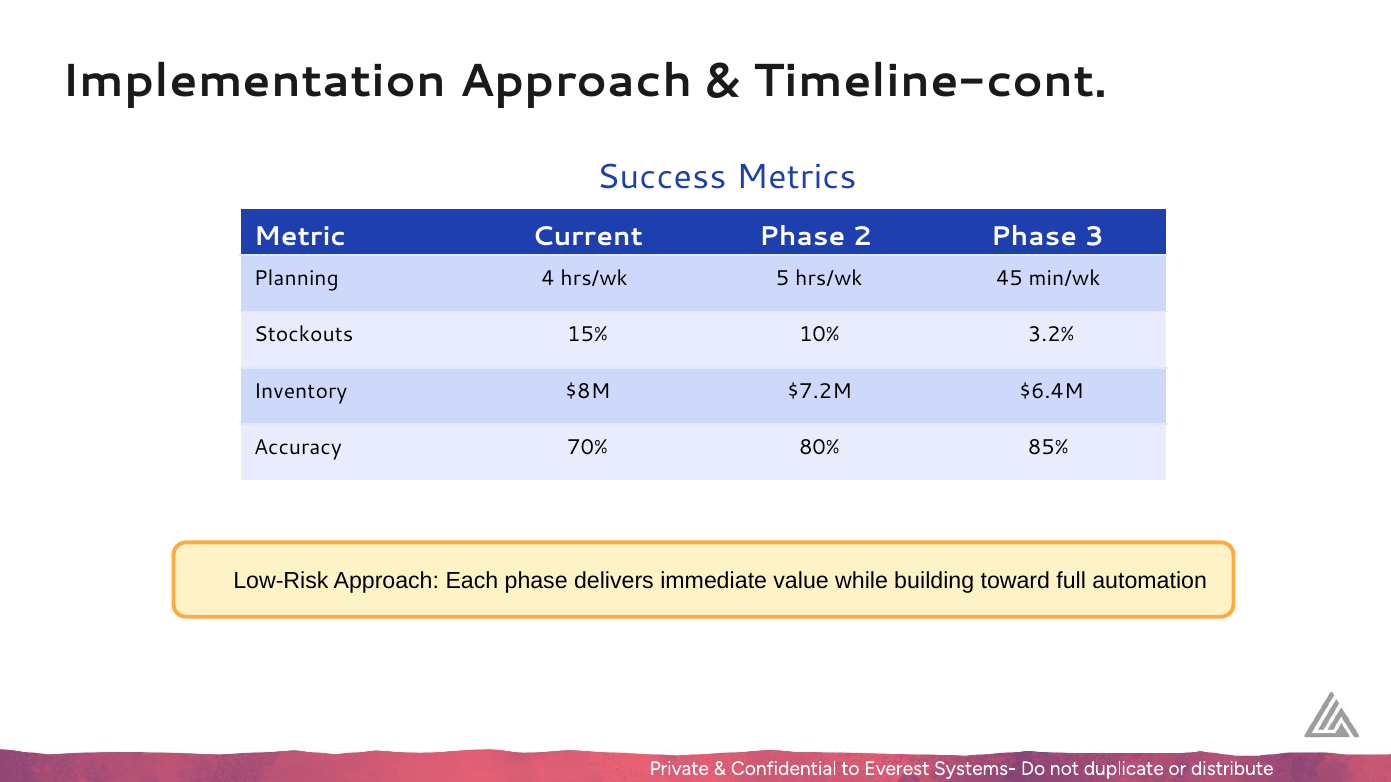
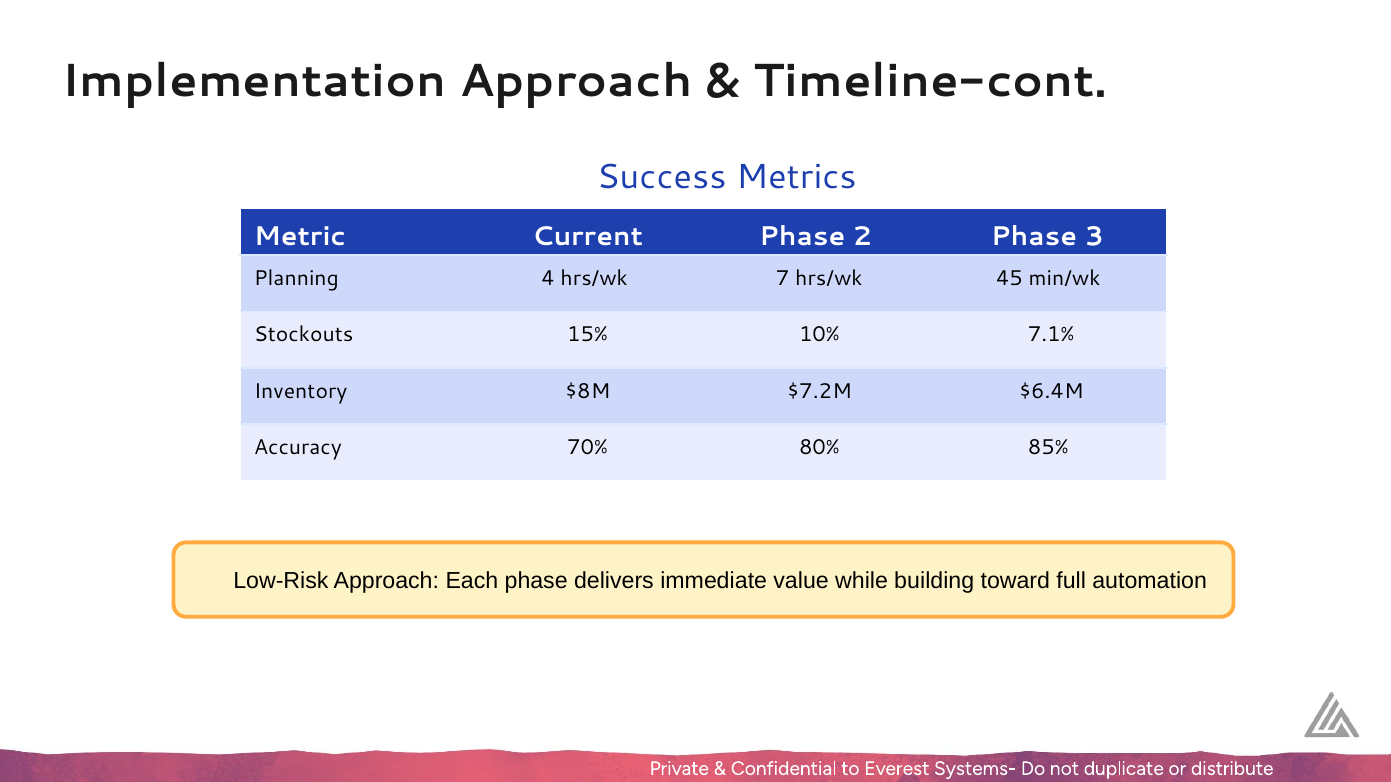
5: 5 -> 7 (783, 279)
3.2%: 3.2% -> 7.1% (1051, 335)
